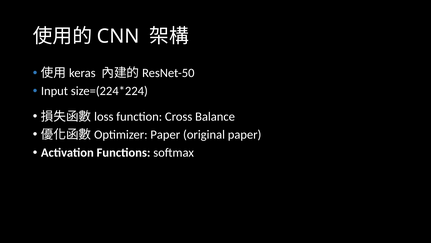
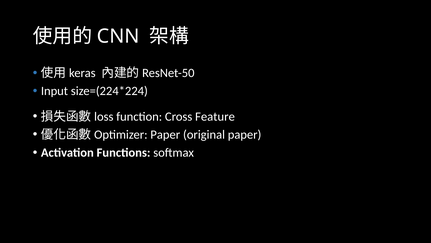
Balance: Balance -> Feature (215, 116)
